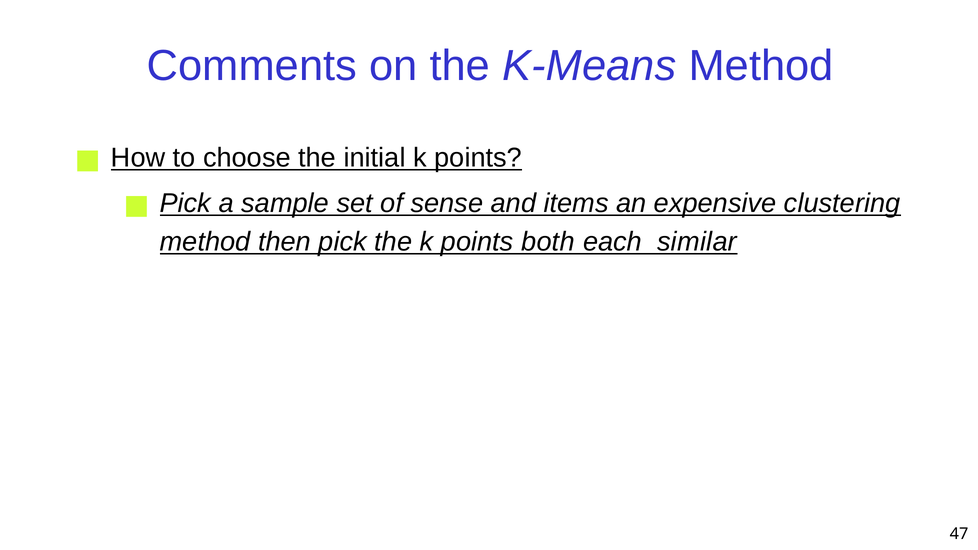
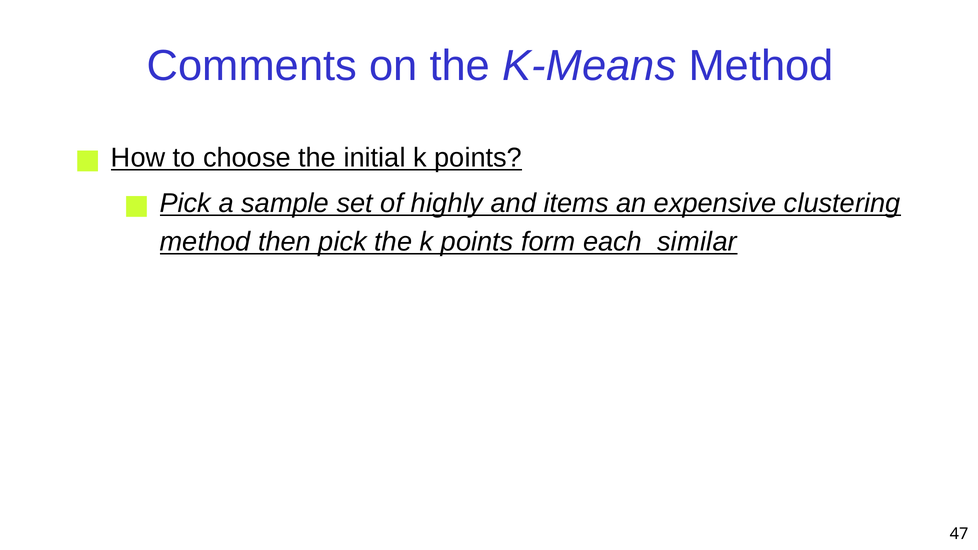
sense: sense -> highly (447, 203)
both: both -> form (548, 242)
